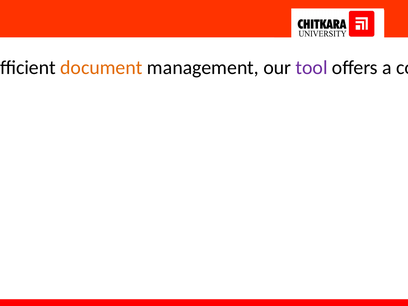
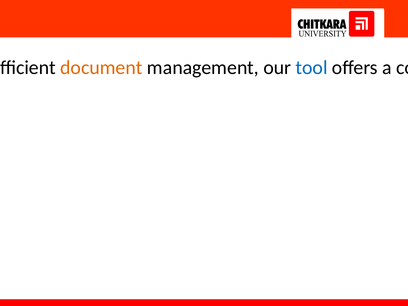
tool colour: purple -> blue (312, 68)
